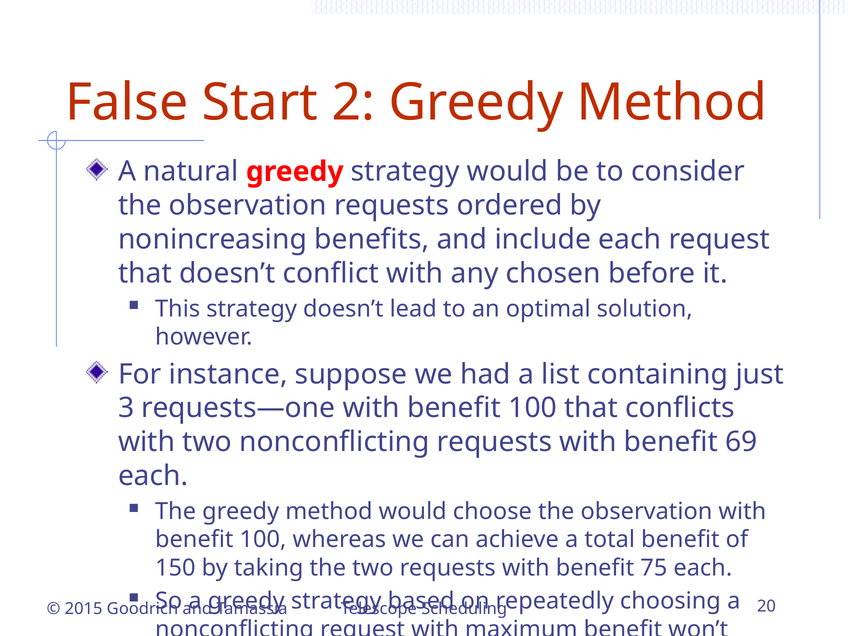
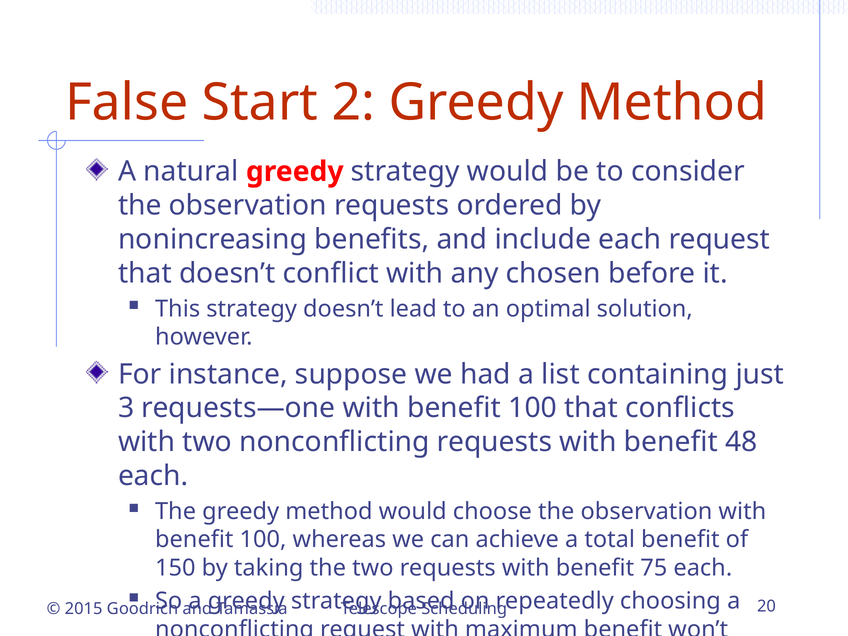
69: 69 -> 48 (741, 442)
